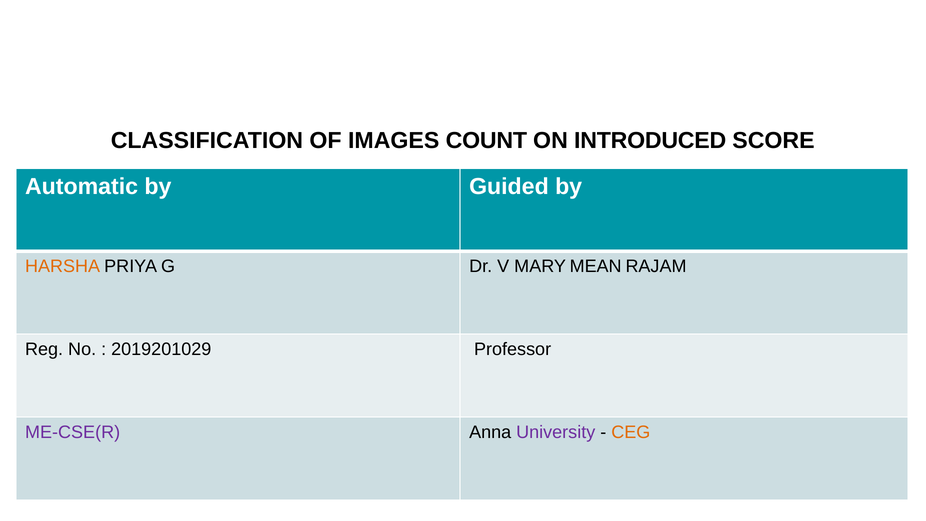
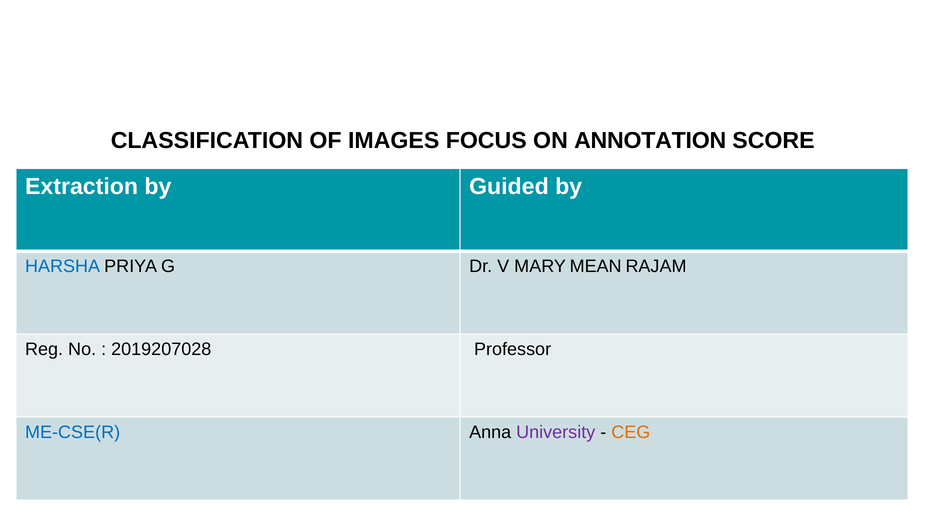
COUNT: COUNT -> FOCUS (486, 141)
INTRODUCED: INTRODUCED -> ANNOTATION (650, 141)
Automatic: Automatic -> Extraction (82, 186)
HARSHA colour: orange -> blue (63, 266)
2019201029: 2019201029 -> 2019207028 (161, 349)
ME-CSE(R colour: purple -> blue (73, 432)
